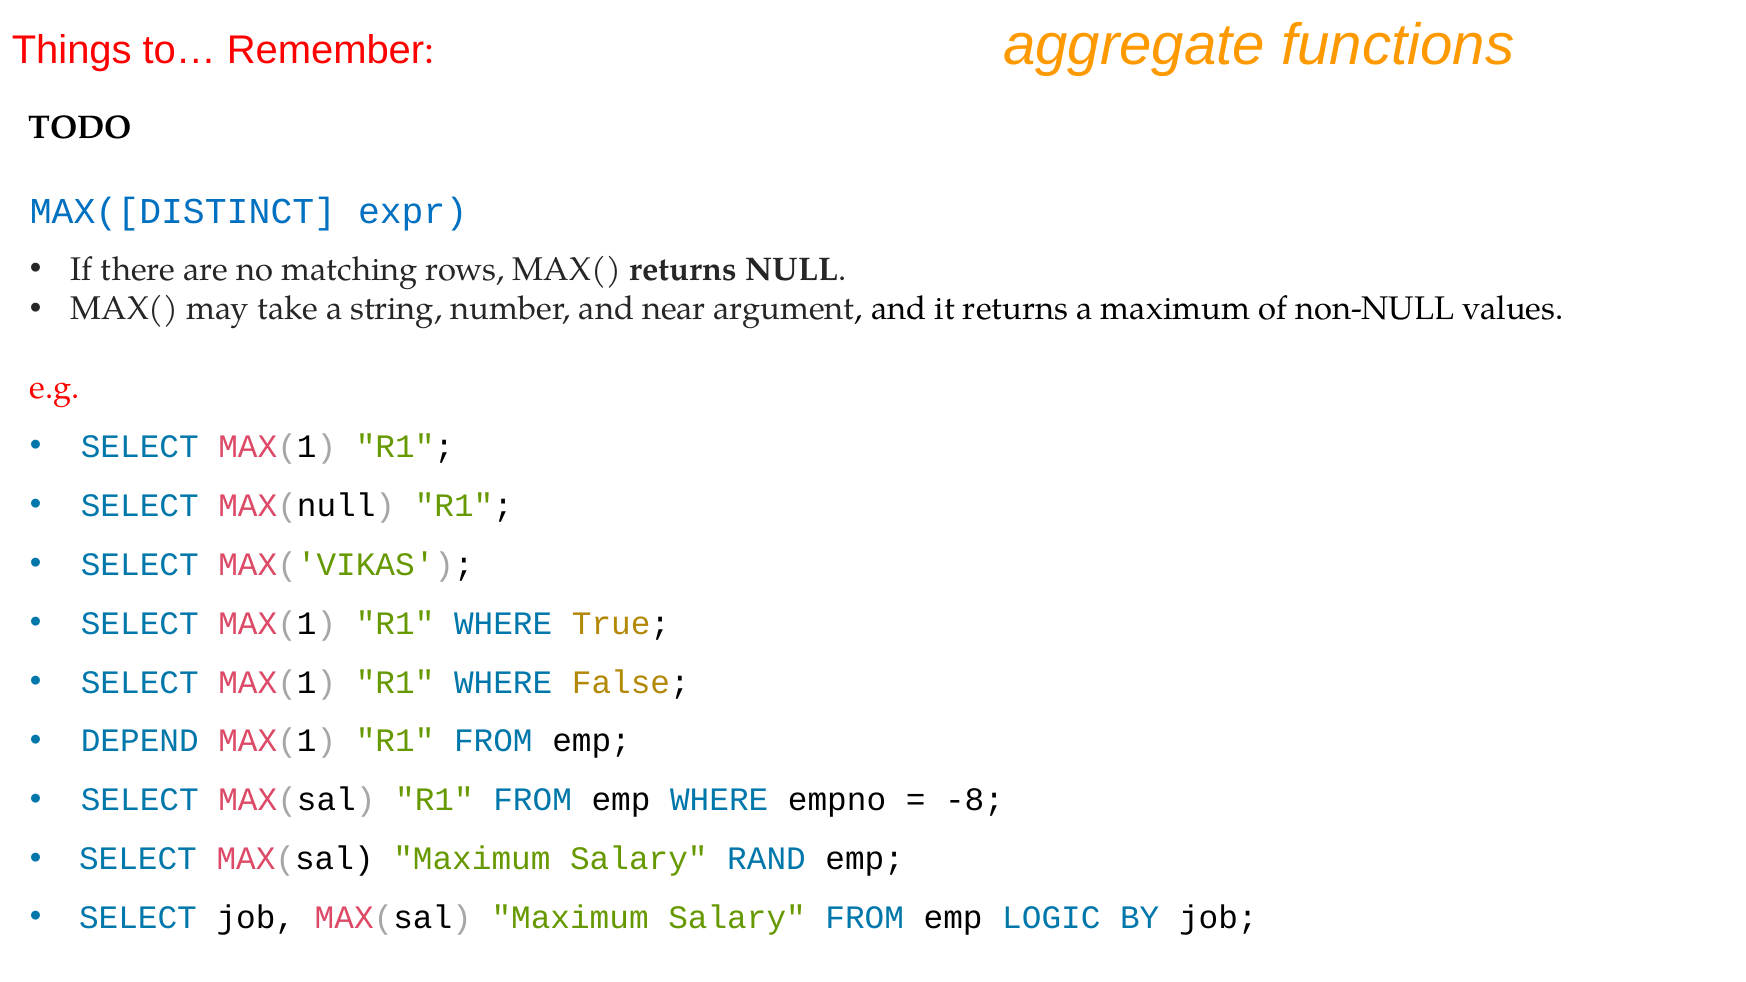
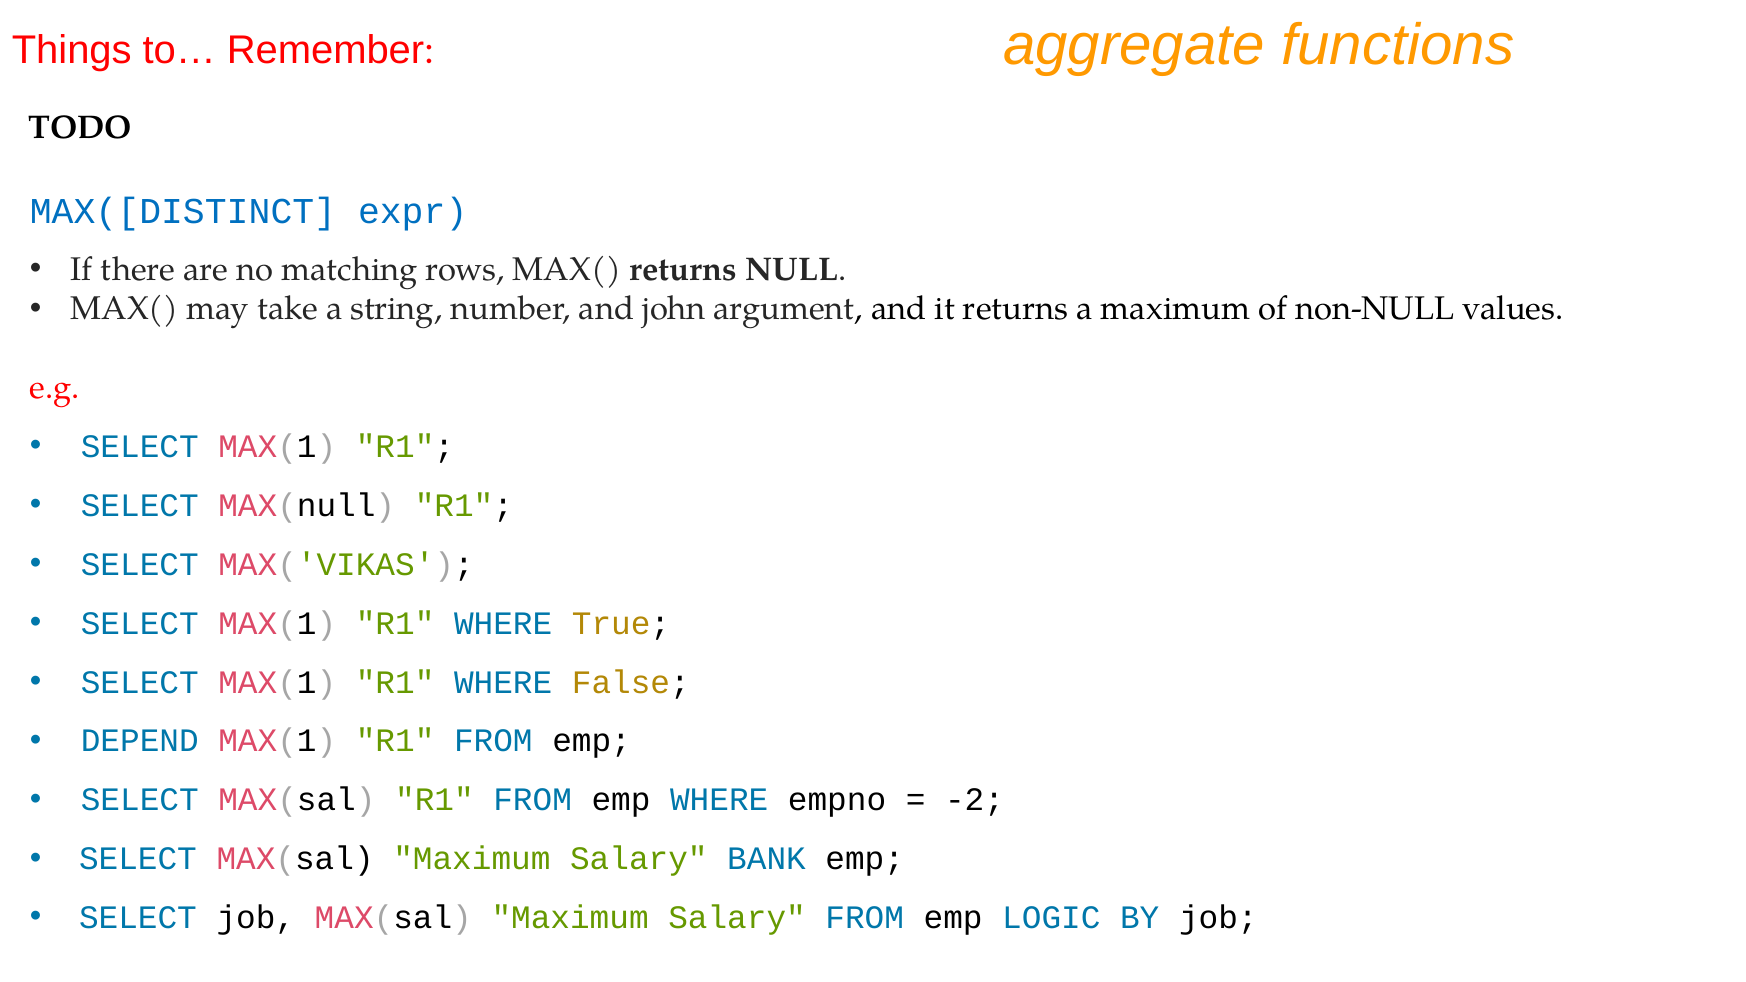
near: near -> john (674, 309)
-8: -8 -> -2 (975, 800)
RAND: RAND -> BANK (767, 859)
